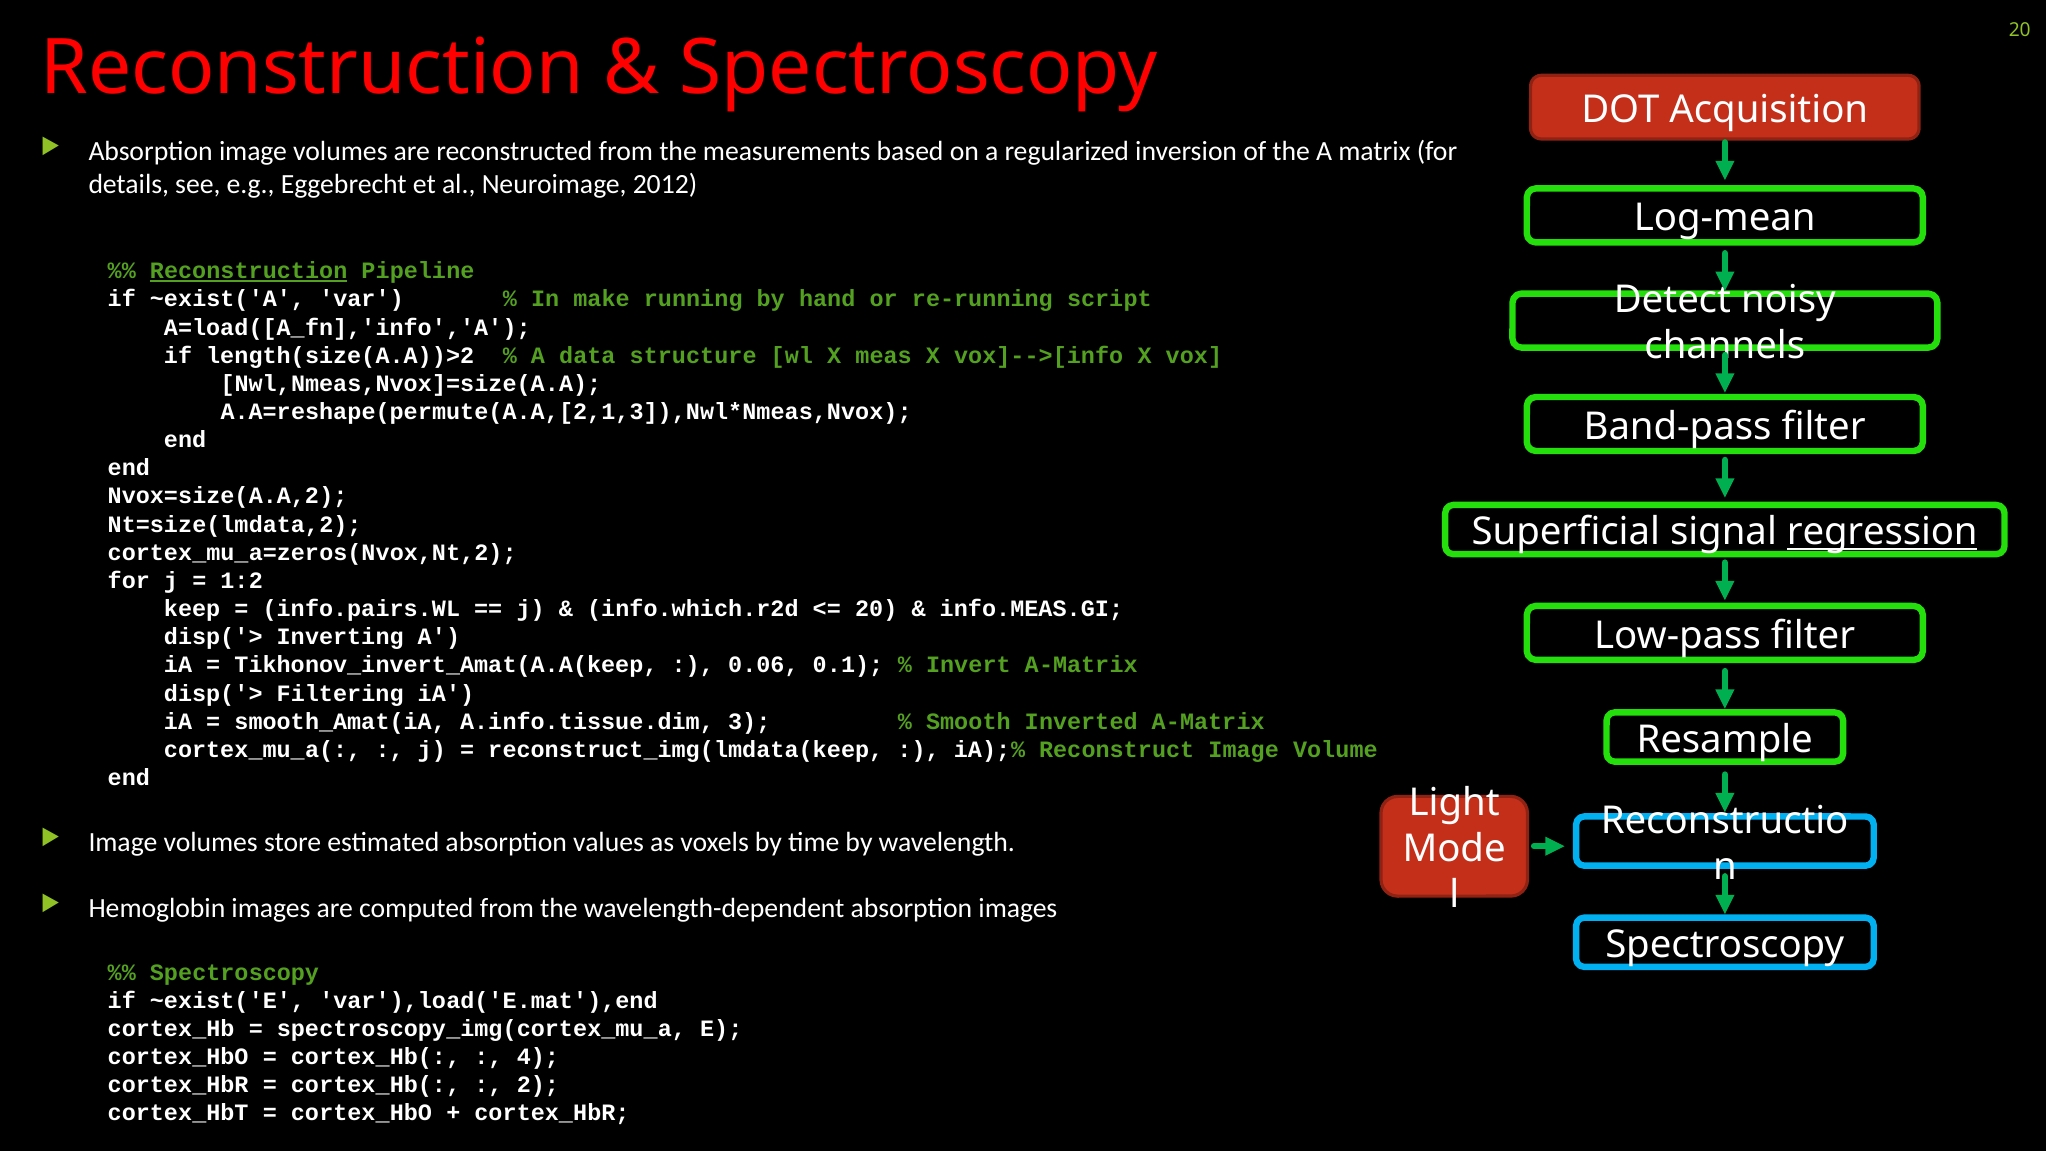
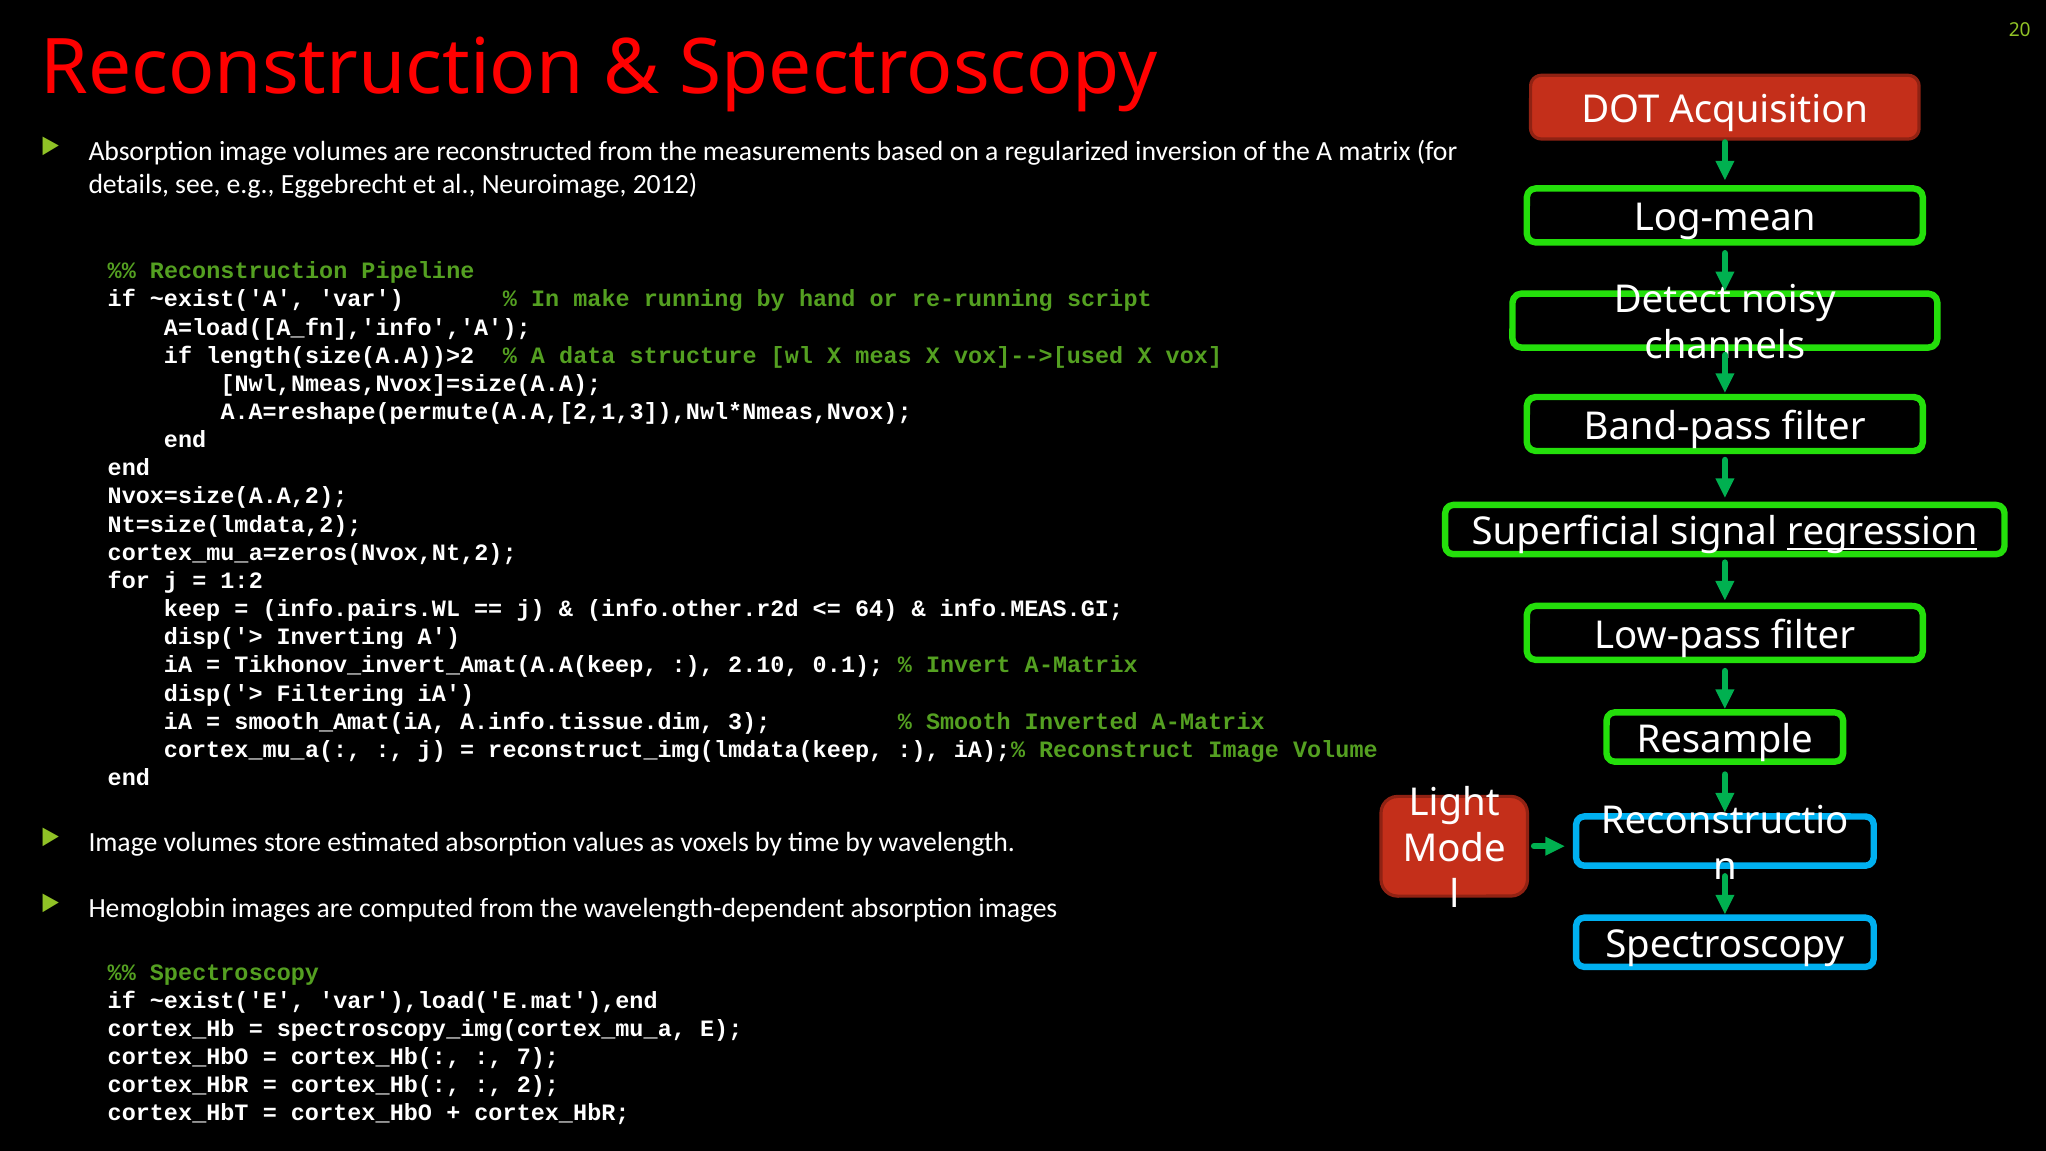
Reconstruction underline: present -> none (249, 271)
vox]-->[info: vox]-->[info -> vox]-->[used (1039, 355)
info.which.r2d: info.which.r2d -> info.other.r2d (693, 609)
20: 20 -> 64 (876, 609)
0.06: 0.06 -> 2.10 (763, 665)
4: 4 -> 7 (538, 1057)
